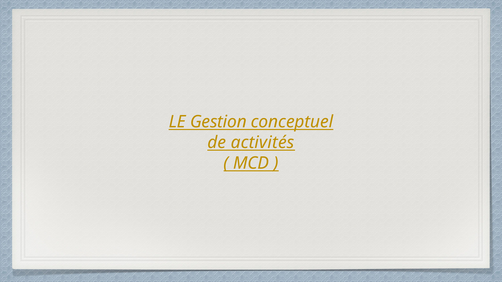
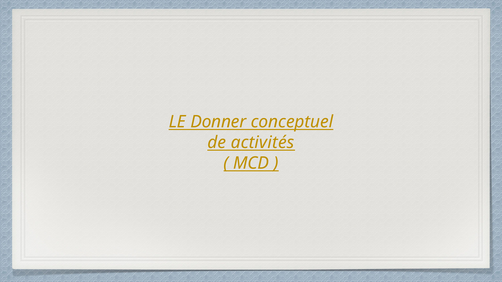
Gestion: Gestion -> Donner (218, 122)
